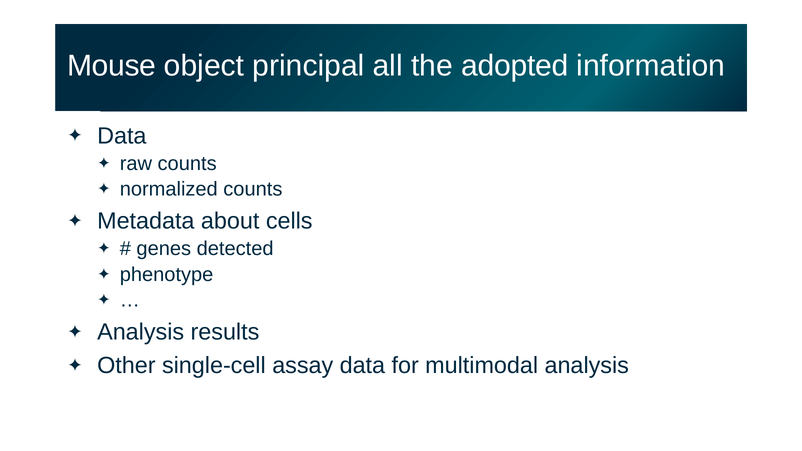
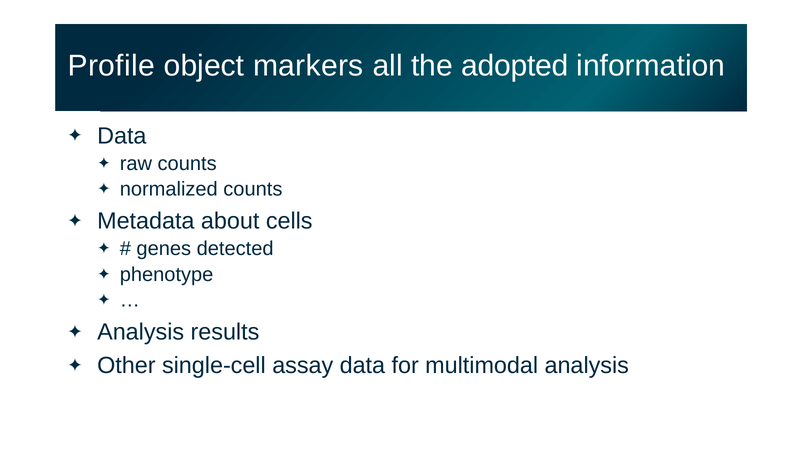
Mouse: Mouse -> Profile (111, 66)
principal: principal -> markers (308, 66)
